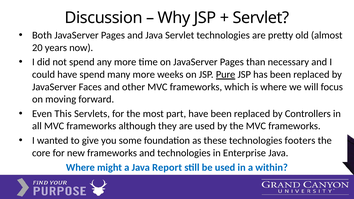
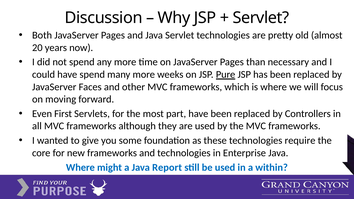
This: This -> First (63, 114)
footers: footers -> require (300, 141)
